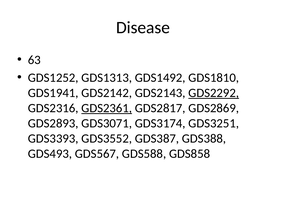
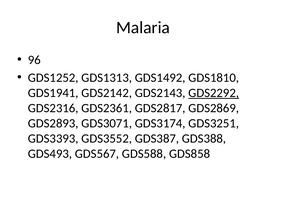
Disease: Disease -> Malaria (143, 28)
63: 63 -> 96 (34, 60)
GDS2361 underline: present -> none (107, 108)
